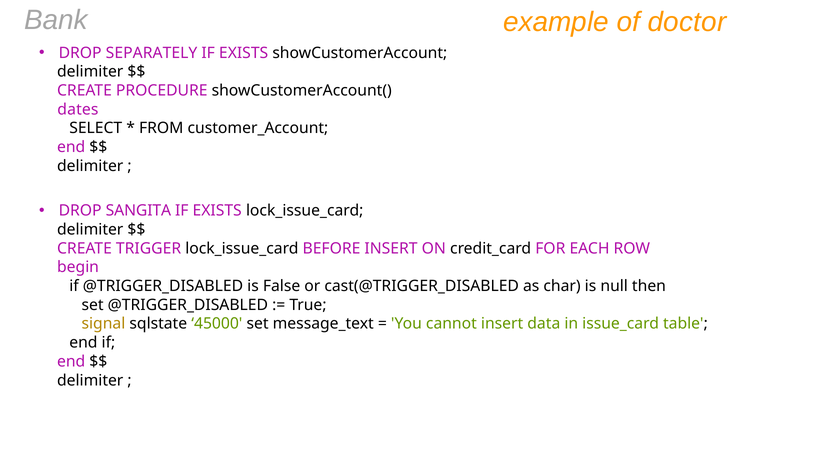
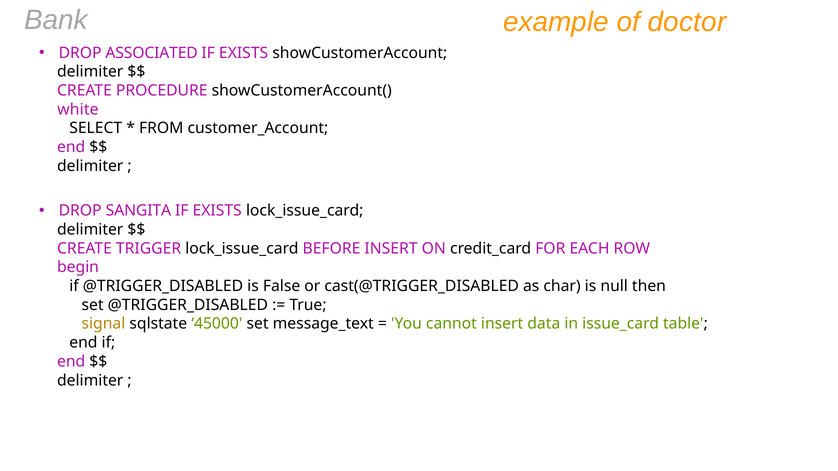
SEPARATELY: SEPARATELY -> ASSOCIATED (152, 53)
dates: dates -> white (78, 110)
